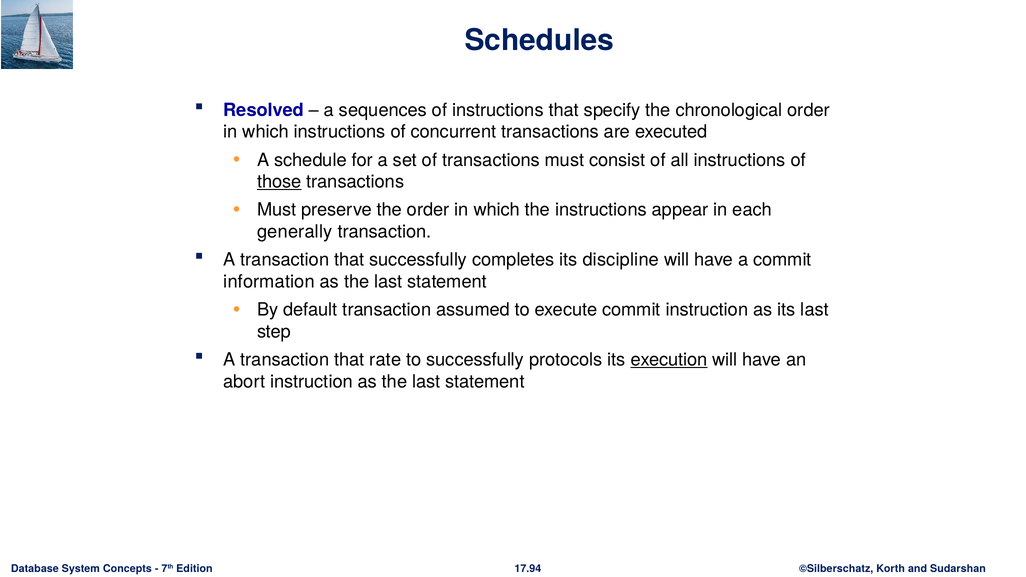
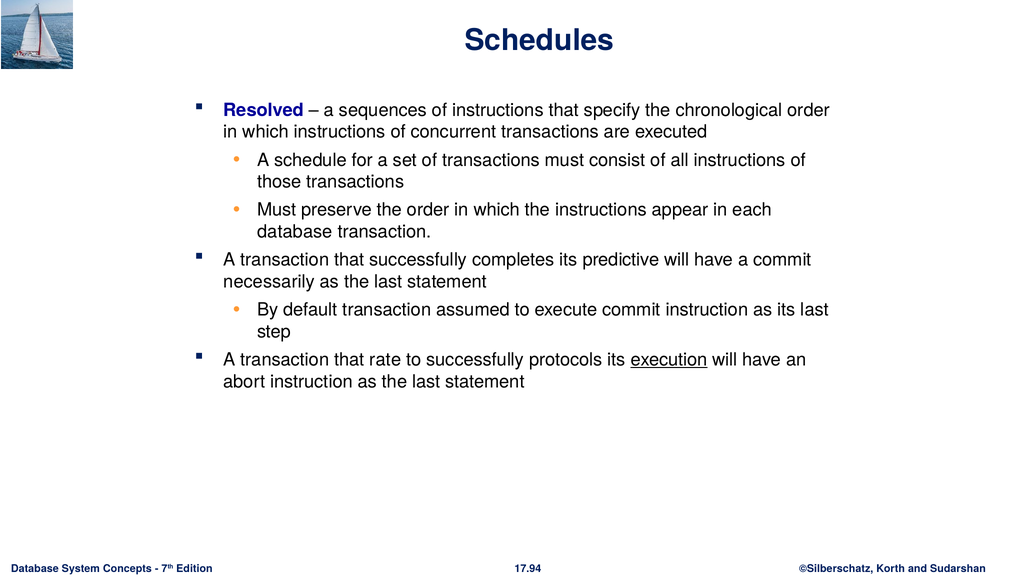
those underline: present -> none (279, 182)
generally: generally -> database (295, 232)
discipline: discipline -> predictive (621, 260)
information: information -> necessarily (269, 282)
